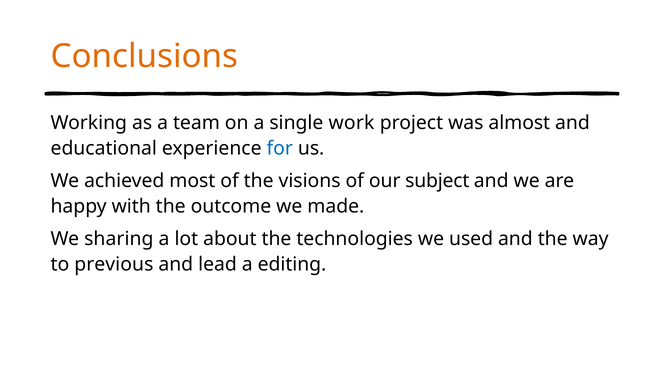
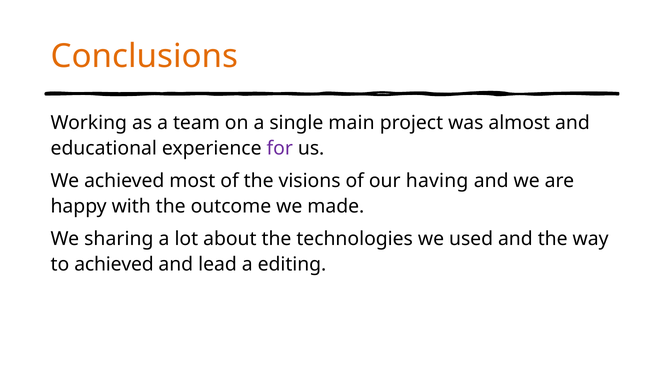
work: work -> main (352, 123)
for colour: blue -> purple (280, 148)
subject: subject -> having (437, 181)
to previous: previous -> achieved (114, 265)
